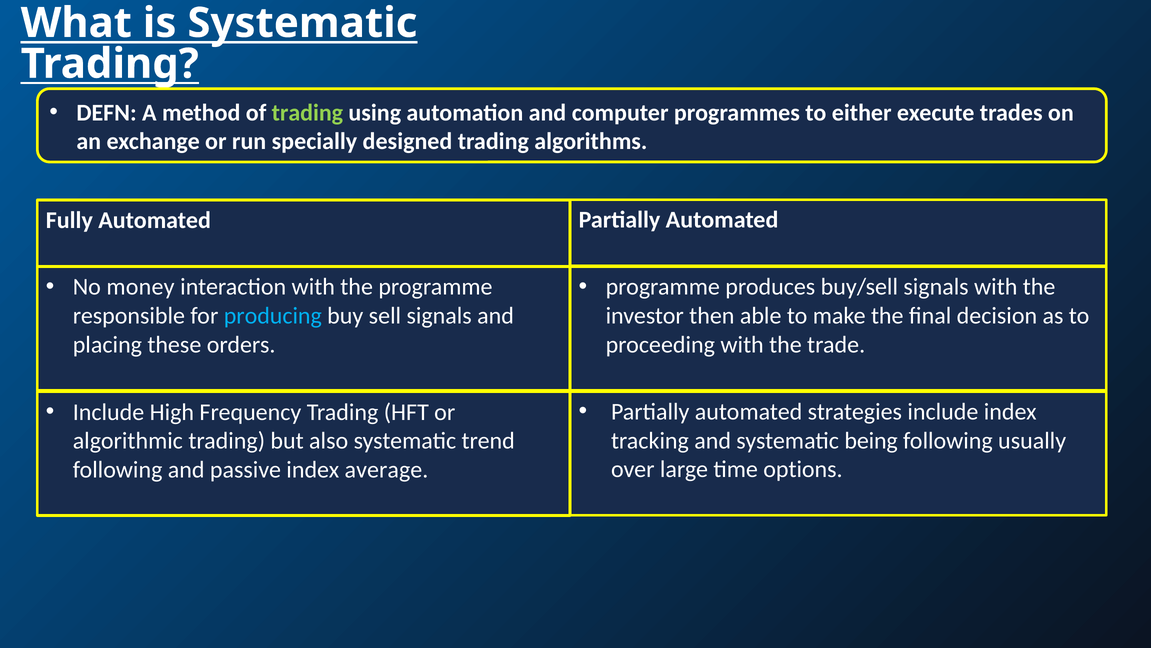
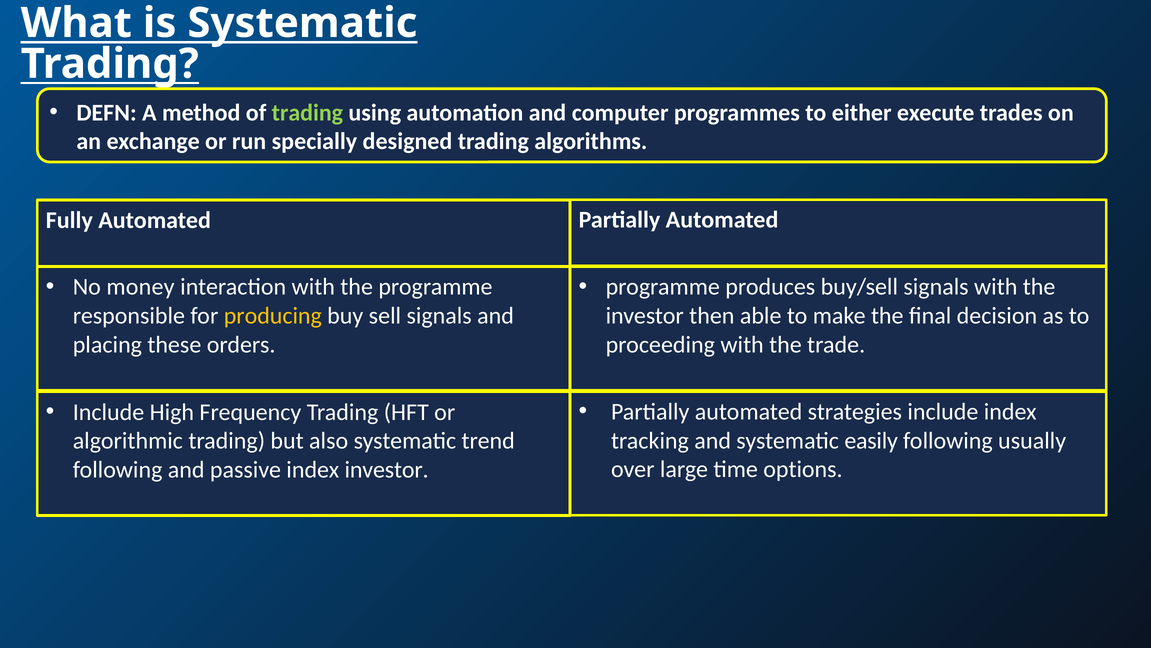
producing colour: light blue -> yellow (273, 316)
being: being -> easily (871, 440)
index average: average -> investor (387, 469)
